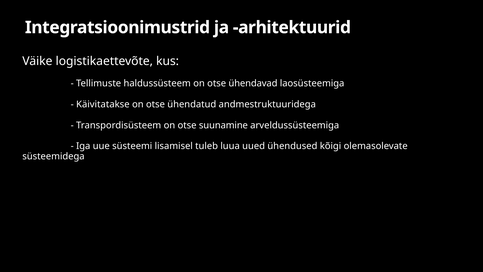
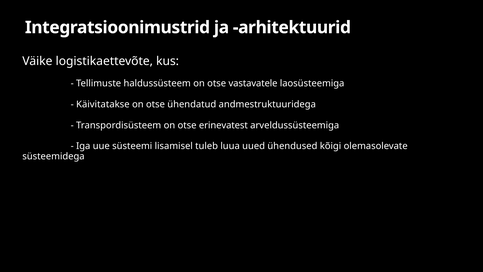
ühendavad: ühendavad -> vastavatele (253, 83)
suunamine: suunamine -> erinevatest (223, 125)
